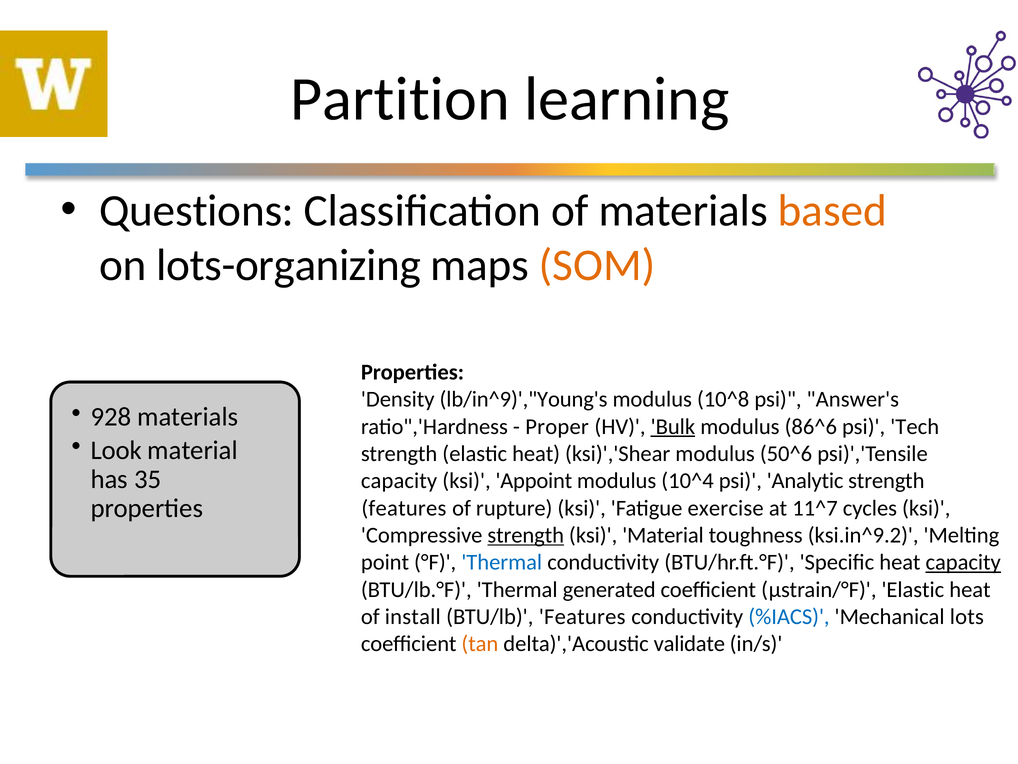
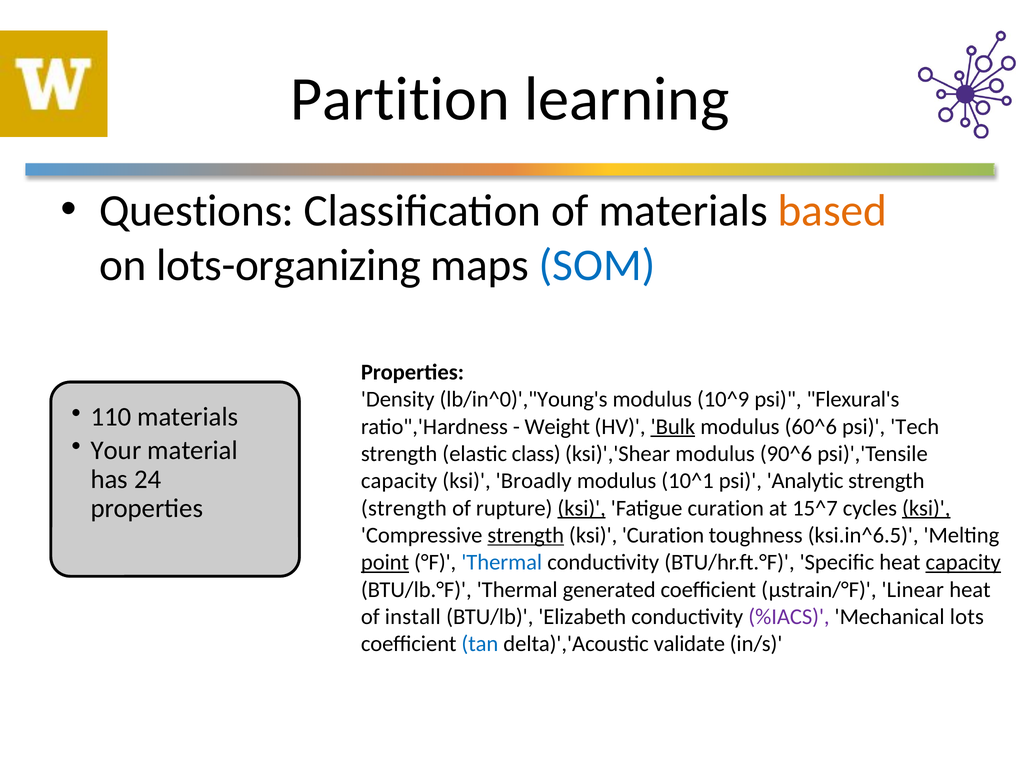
SOM colour: orange -> blue (597, 265)
lb/in^9)',"Young's: lb/in^9)',"Young's -> lb/in^0)',"Young's (524, 399)
10^8: 10^8 -> 10^9 (723, 399)
Answer's: Answer's -> Flexural's (853, 399)
928: 928 -> 110 (111, 417)
Proper: Proper -> Weight (557, 426)
86^6: 86^6 -> 60^6 (811, 426)
Look: Look -> Your (116, 450)
strength elastic heat: heat -> class (536, 454)
50^6: 50^6 -> 90^6 (786, 454)
35: 35 -> 24 (148, 479)
Appoint: Appoint -> Broadly (534, 481)
10^4: 10^4 -> 10^1 (688, 481)
features: features -> strength (404, 508)
ksi underline: none -> present (582, 508)
Fatigue exercise: exercise -> curation (726, 508)
11^7: 11^7 -> 15^7 (815, 508)
ksi underline: none -> present (926, 508)
ksi Material: Material -> Curation (663, 535)
ksi.in^9.2: ksi.in^9.2 -> ksi.in^6.5 (863, 535)
point underline: none -> present (385, 562)
μstrain/°F Elastic: Elastic -> Linear (913, 589)
BTU/lb Features: Features -> Elizabeth (582, 616)
%IACS colour: blue -> purple (789, 616)
tan colour: orange -> blue (480, 643)
